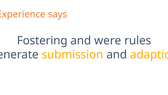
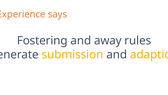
were: were -> away (108, 40)
